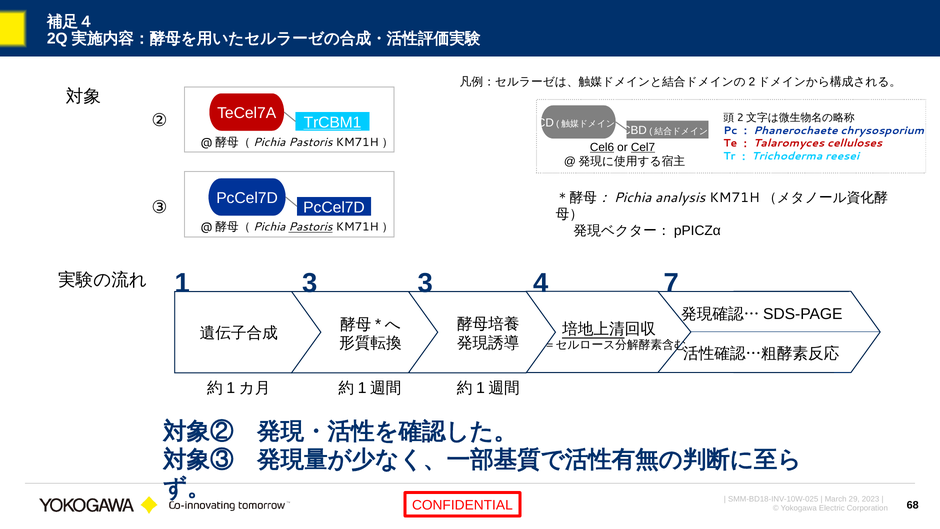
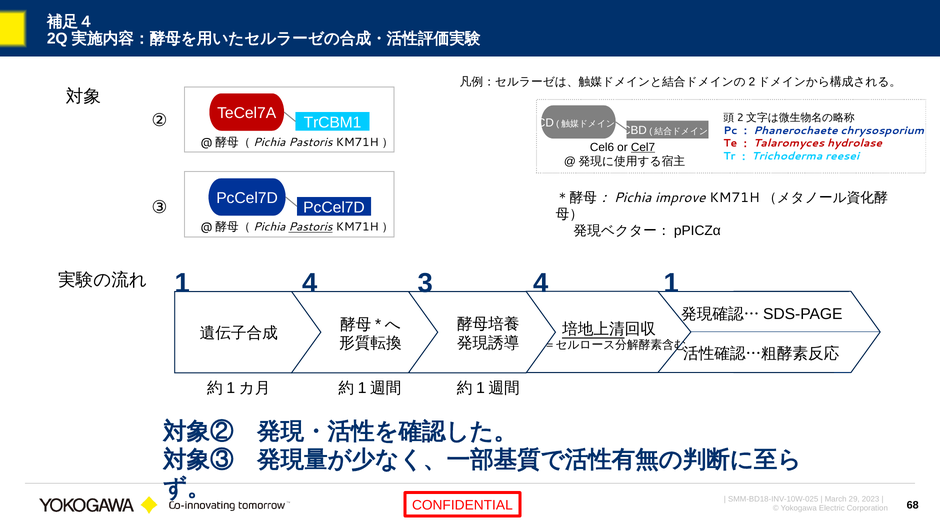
TrCBM1 underline: present -> none (333, 122)
celluloses: celluloses -> hydrolase (855, 143)
Cel6 underline: present -> none (602, 147)
analysis: analysis -> improve (680, 198)
1 3: 3 -> 4 (310, 283)
4 7: 7 -> 1 (671, 283)
